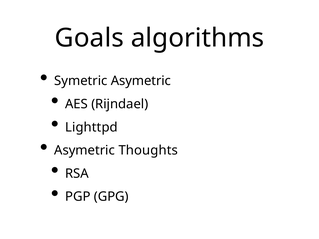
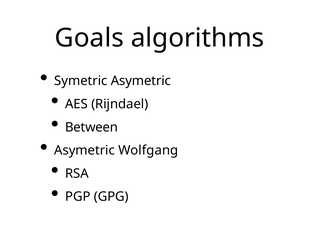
Lighttpd: Lighttpd -> Between (92, 127)
Thoughts: Thoughts -> Wolfgang (148, 151)
